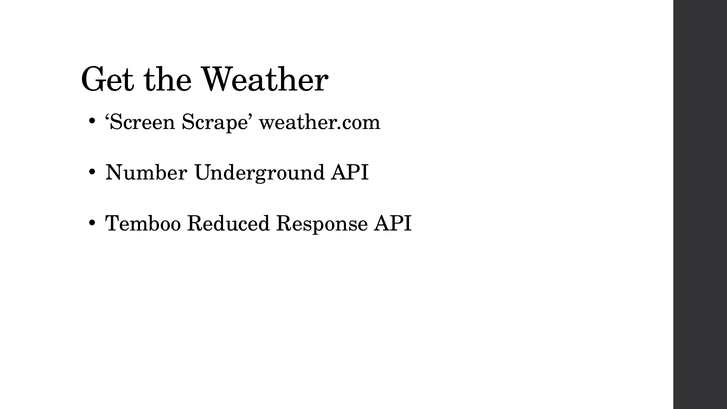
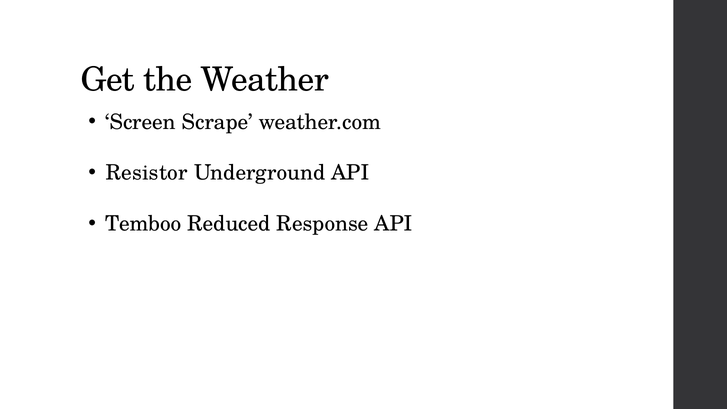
Number: Number -> Resistor (147, 173)
